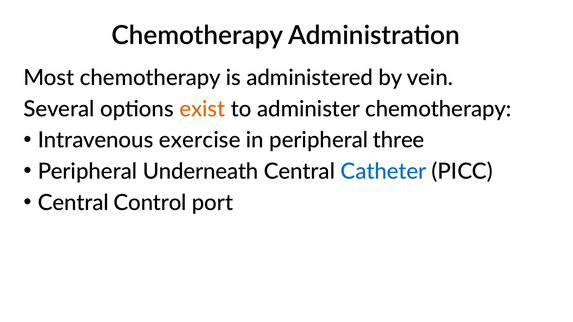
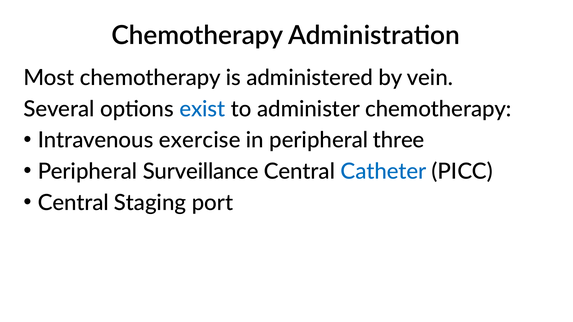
exist colour: orange -> blue (202, 109)
Underneath: Underneath -> Surveillance (201, 172)
Control: Control -> Staging (150, 203)
